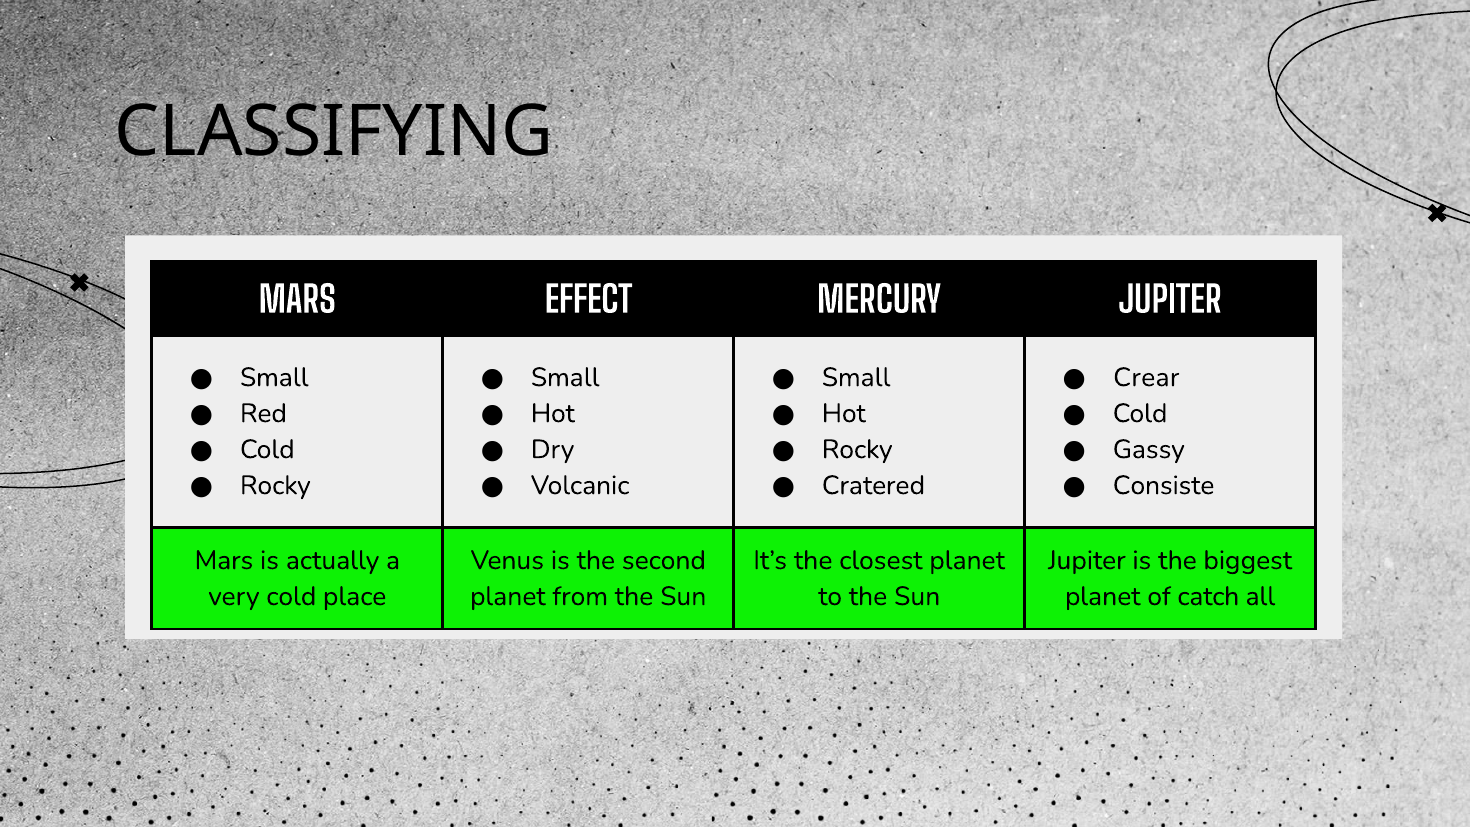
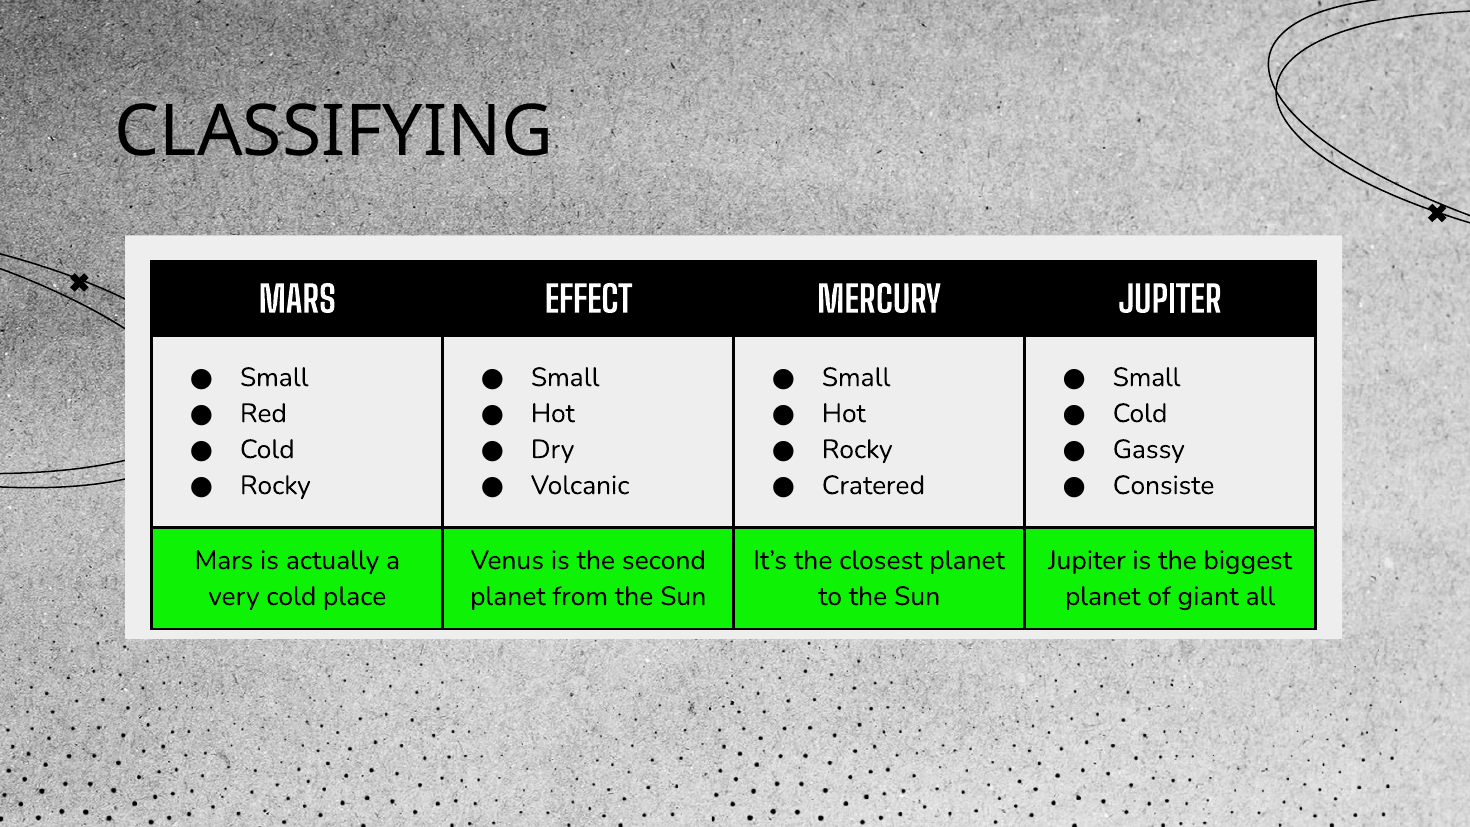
Crear: Crear -> Small (1147, 377)
catch: catch -> giant (1208, 596)
